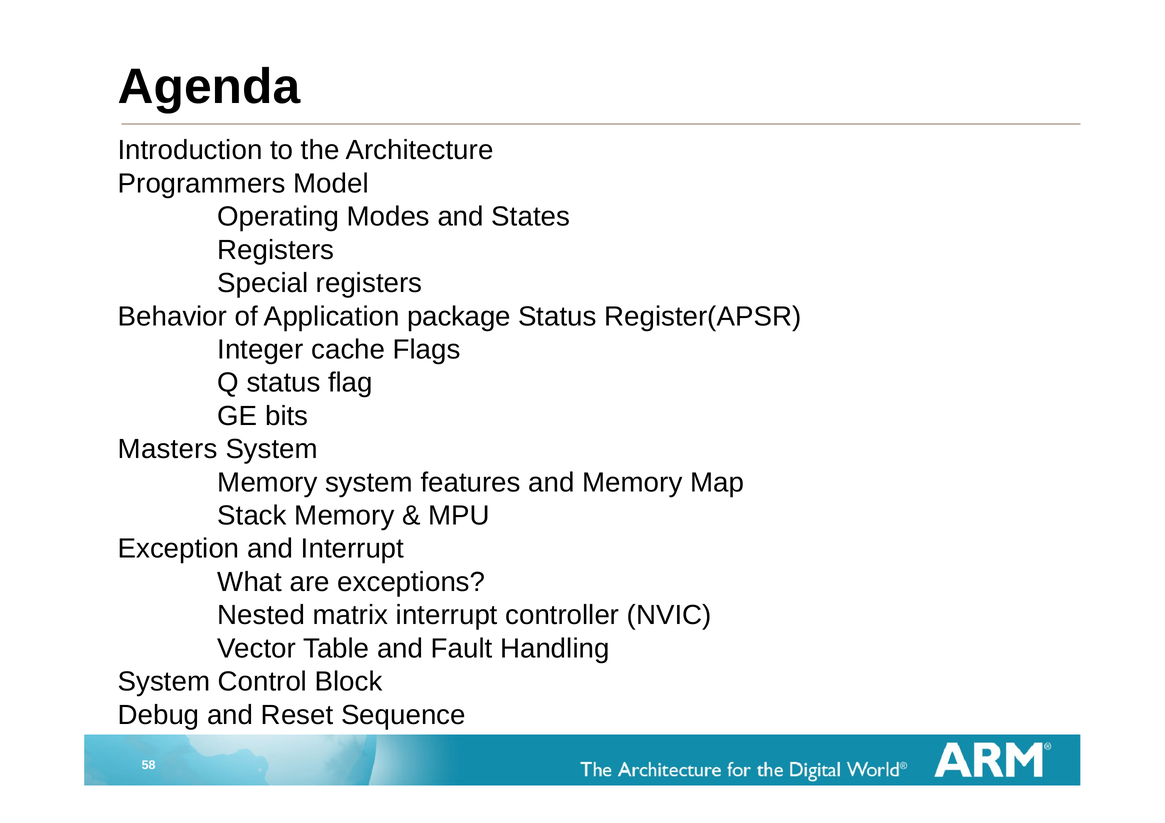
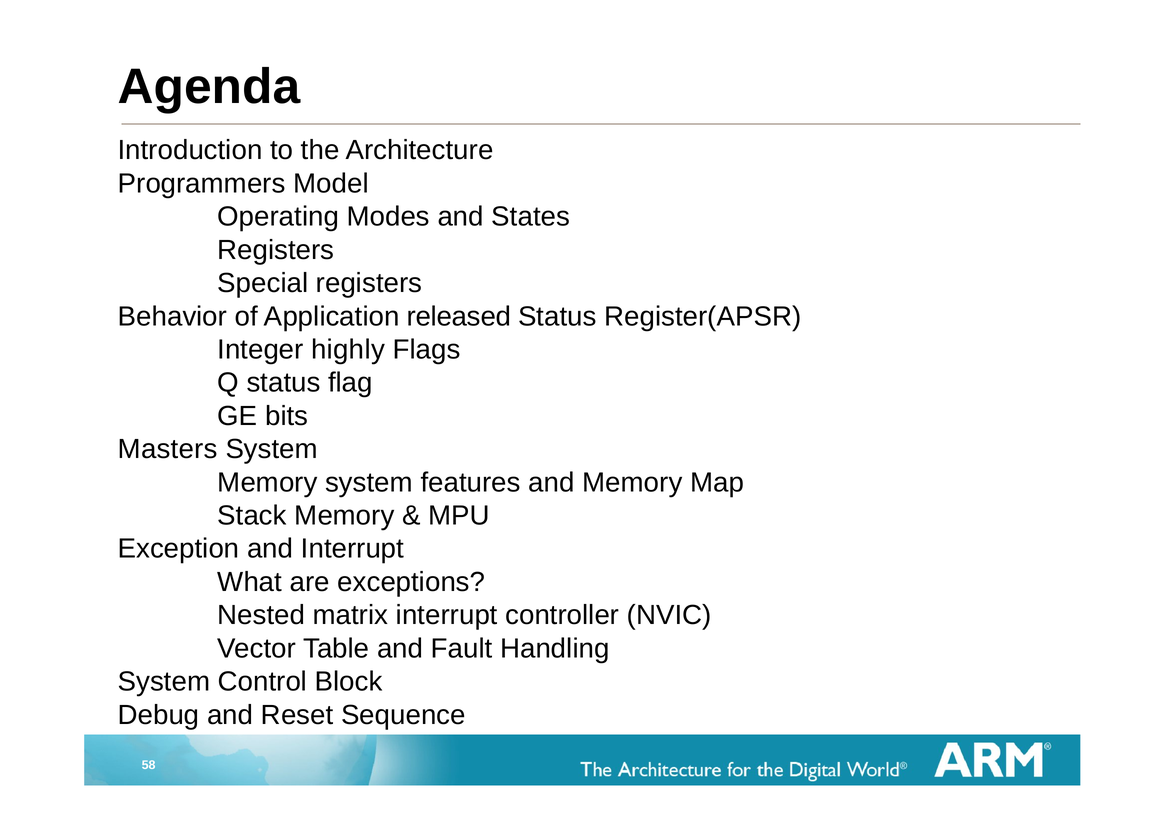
package: package -> released (459, 316)
cache: cache -> highly (348, 350)
